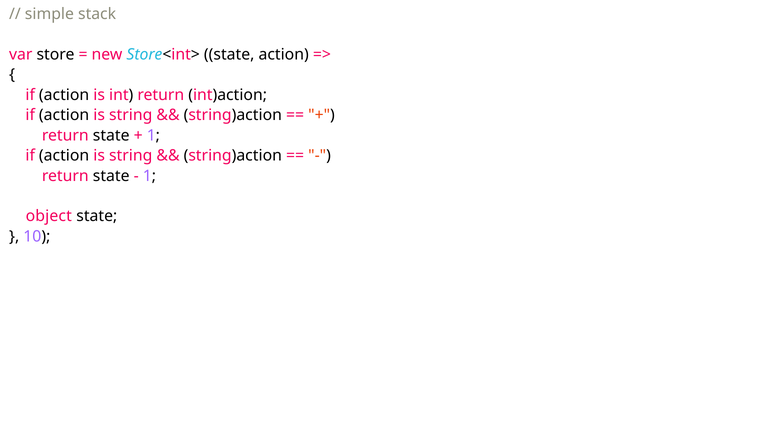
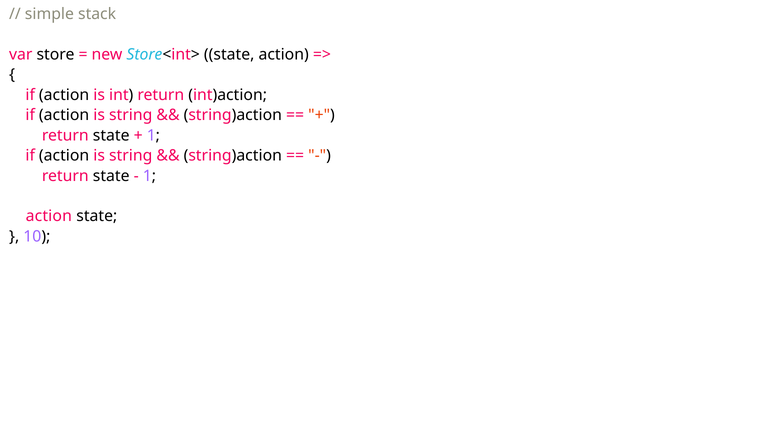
object: object -> action (49, 216)
